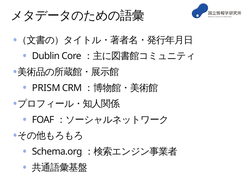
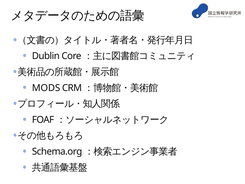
PRISM: PRISM -> MODS (46, 88)
